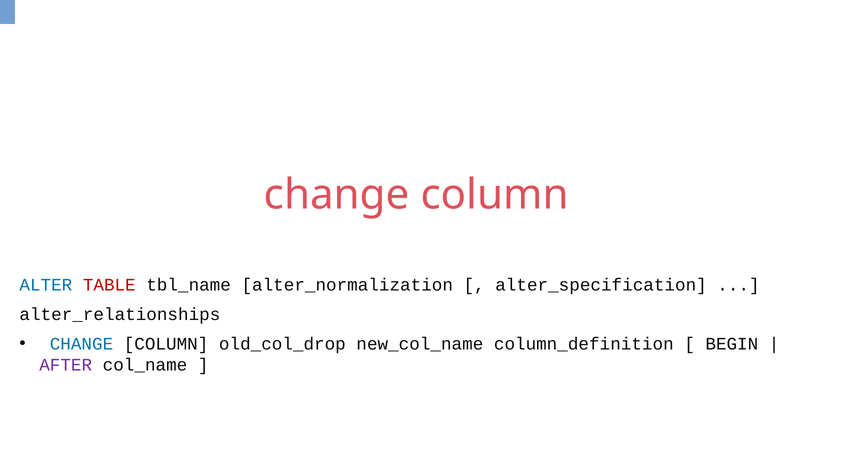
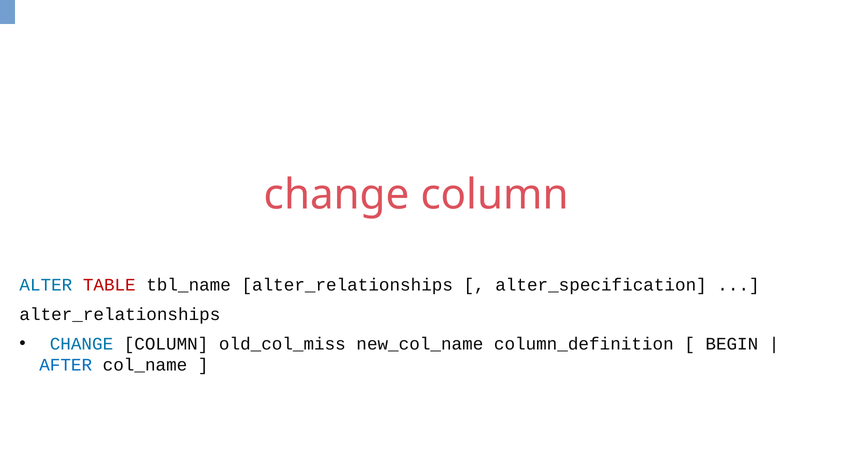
tbl_name alter_normalization: alter_normalization -> alter_relationships (347, 285)
old_col_drop: old_col_drop -> old_col_miss (282, 344)
AFTER colour: purple -> blue (66, 365)
